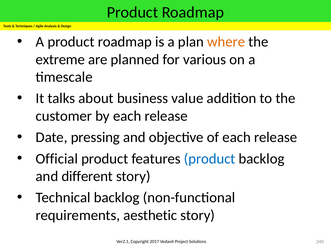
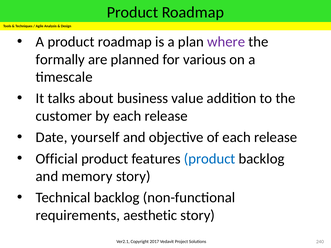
where colour: orange -> purple (226, 42)
extreme: extreme -> formally (60, 60)
pressing: pressing -> yourself (95, 137)
different: different -> memory (87, 176)
